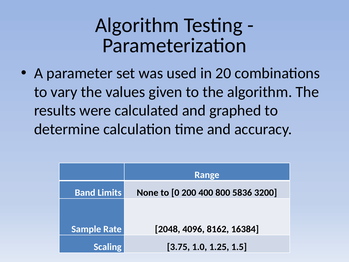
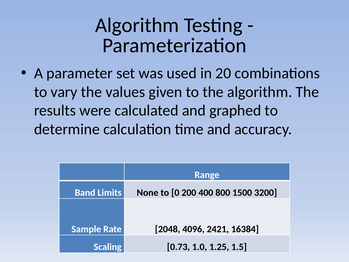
5836: 5836 -> 1500 (242, 192)
8162: 8162 -> 2421 (218, 229)
3.75: 3.75 -> 0.73 (178, 247)
